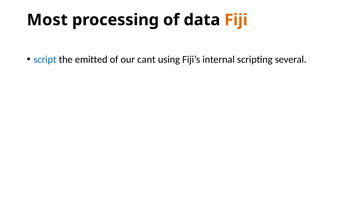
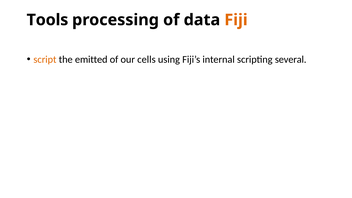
Most: Most -> Tools (47, 20)
script colour: blue -> orange (45, 60)
cant: cant -> cells (146, 60)
